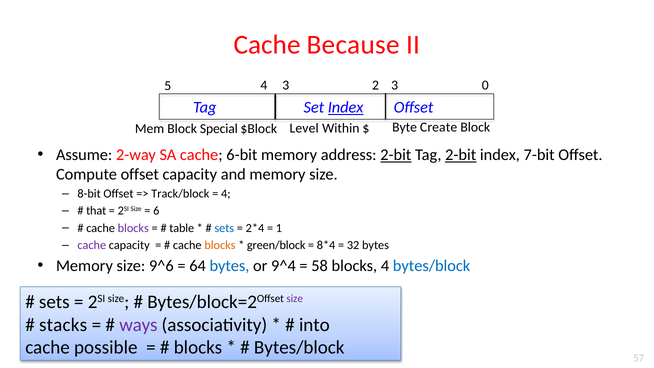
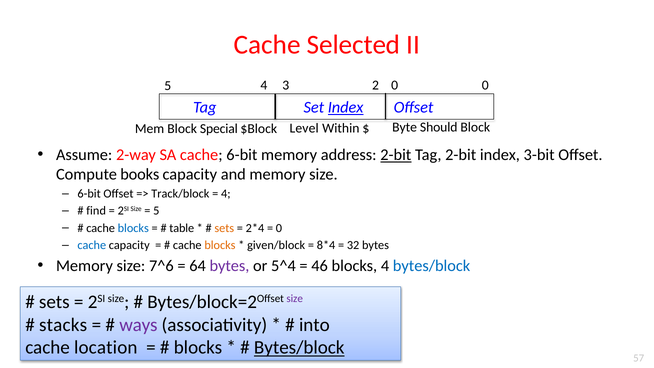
Because: Because -> Selected (354, 45)
5 3: 3 -> 0 (395, 85)
Create: Create -> Should (439, 127)
2-bit underline: present -> none (461, 155)
7-bit: 7-bit -> 3-bit (539, 155)
Compute offset: offset -> books (140, 174)
8-bit: 8-bit -> 6-bit (89, 194)
that: that -> find (96, 211)
6: 6 -> 5 (156, 211)
blocks colour: purple -> blue (133, 228)
sets colour: blue -> orange (224, 228)
1: 1 -> 0 (279, 228)
cache colour: purple -> blue (92, 245)
green/block: green/block -> given/block (276, 245)
9^6: 9^6 -> 7^6 (161, 266)
bytes colour: blue -> purple (229, 266)
9^4: 9^4 -> 5^4 (283, 266)
58: 58 -> 46 (320, 266)
possible: possible -> location (106, 348)
Bytes/block underline: none -> present (299, 348)
